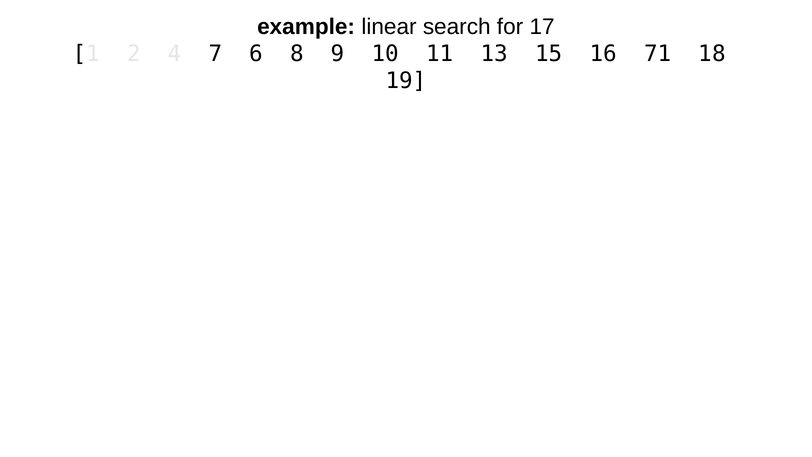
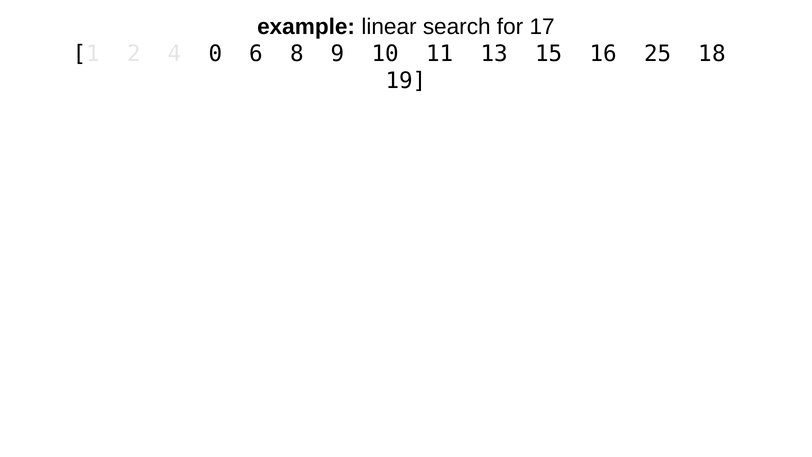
7: 7 -> 0 (215, 54)
71: 71 -> 25 (658, 54)
